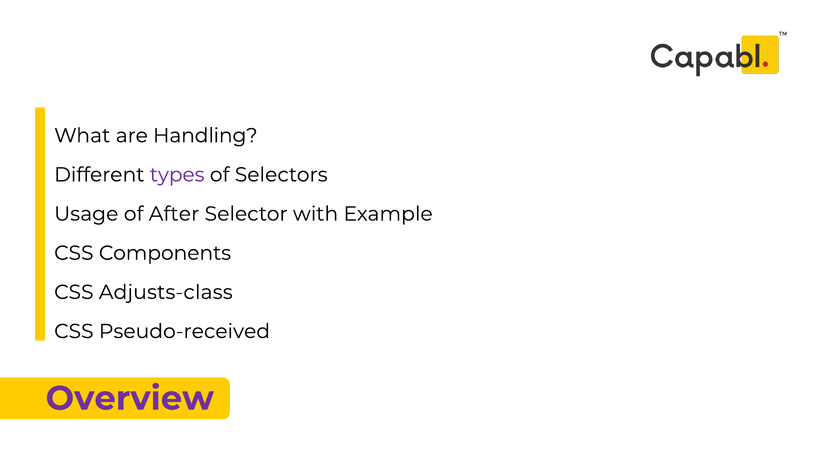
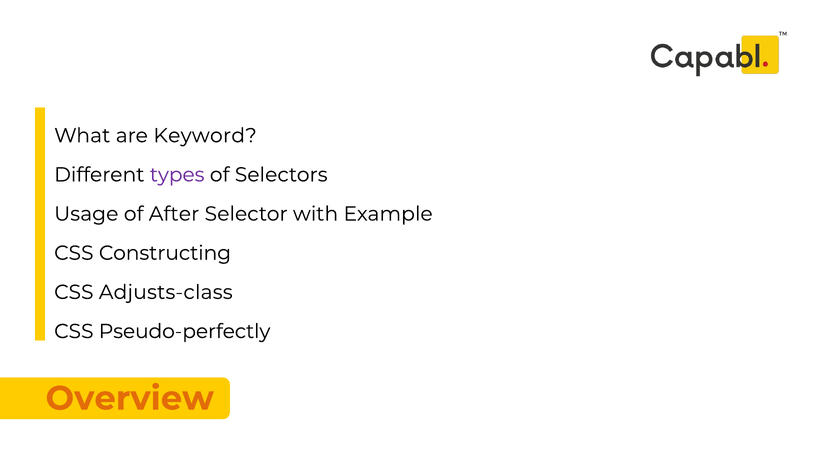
Handling: Handling -> Keyword (205, 135)
Components: Components -> Constructing (165, 253)
Pseudo-received: Pseudo-received -> Pseudo-perfectly (185, 331)
Overview colour: purple -> orange (130, 398)
